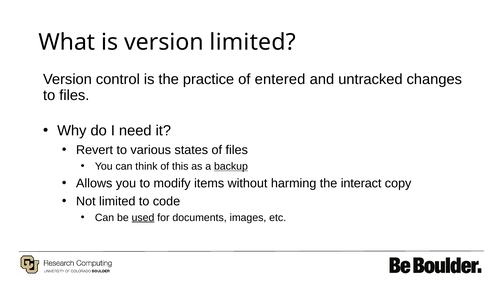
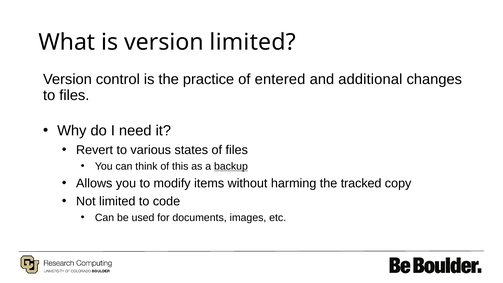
untracked: untracked -> additional (370, 79)
interact: interact -> tracked (361, 183)
used underline: present -> none (143, 218)
